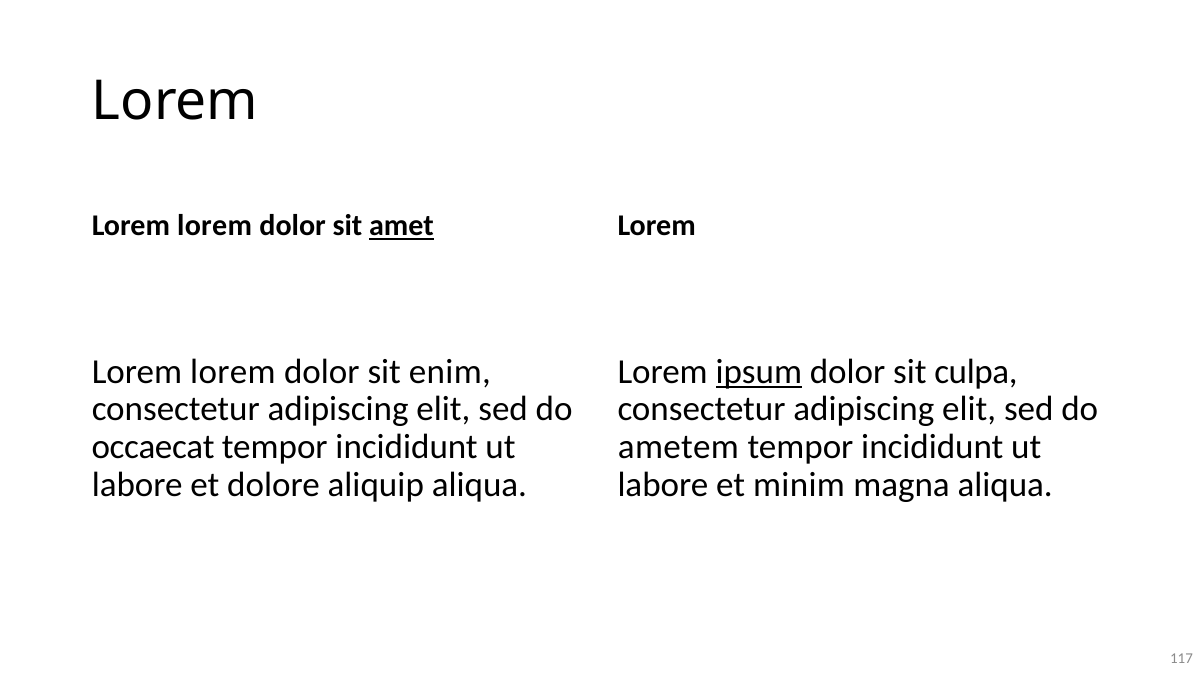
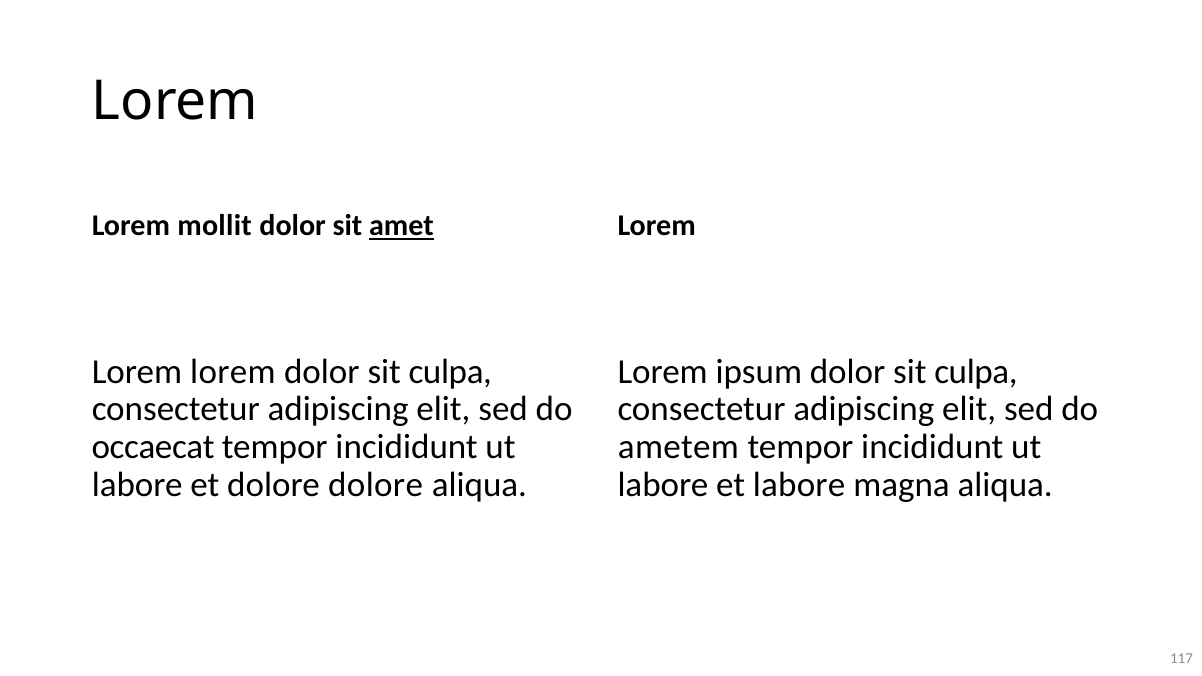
lorem: lorem -> mollit (215, 226)
enim: enim -> culpa (450, 372)
ipsum underline: present -> none (759, 372)
dolore aliquip: aliquip -> dolore (376, 485)
et minim: minim -> labore (799, 485)
